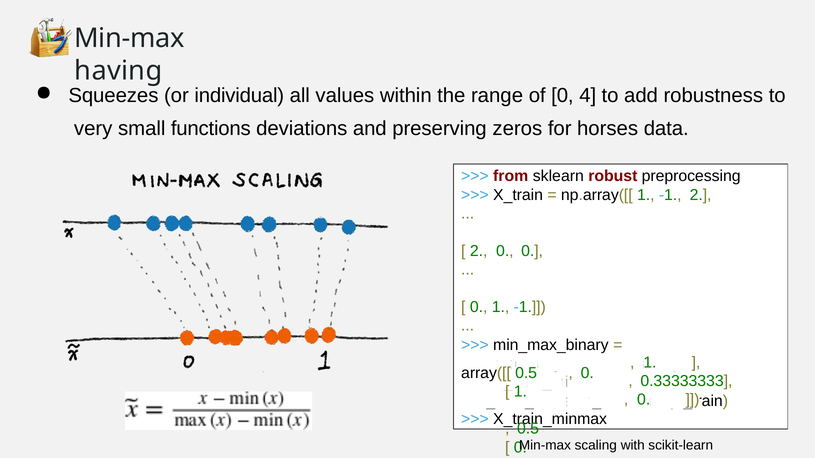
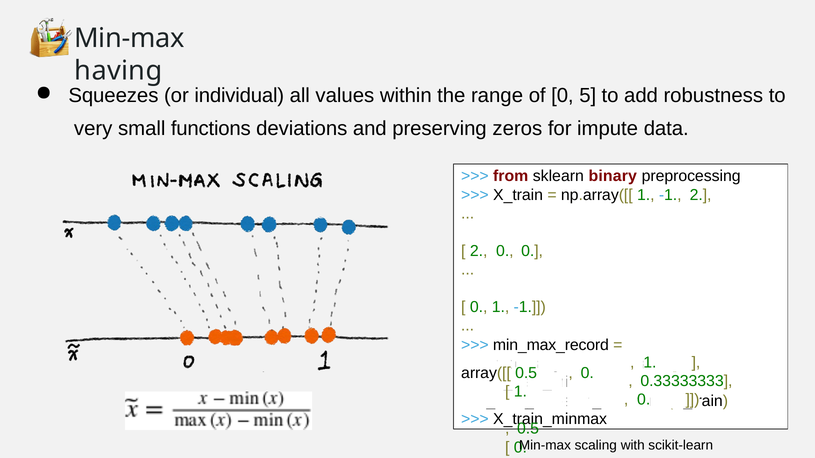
4: 4 -> 5 (588, 96)
horses: horses -> impute (608, 129)
robust: robust -> binary (613, 176)
min_max_binary: min_max_binary -> min_max_record (551, 345)
